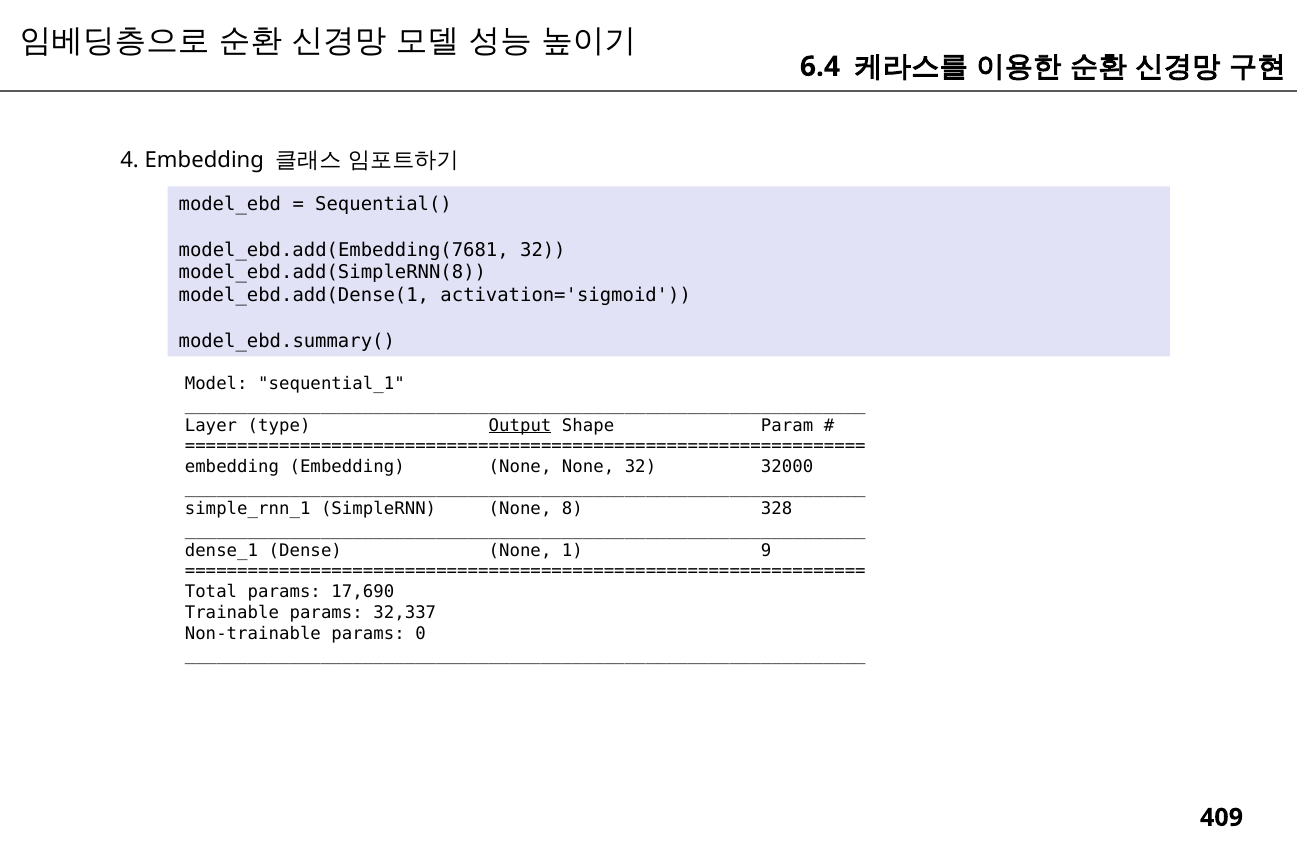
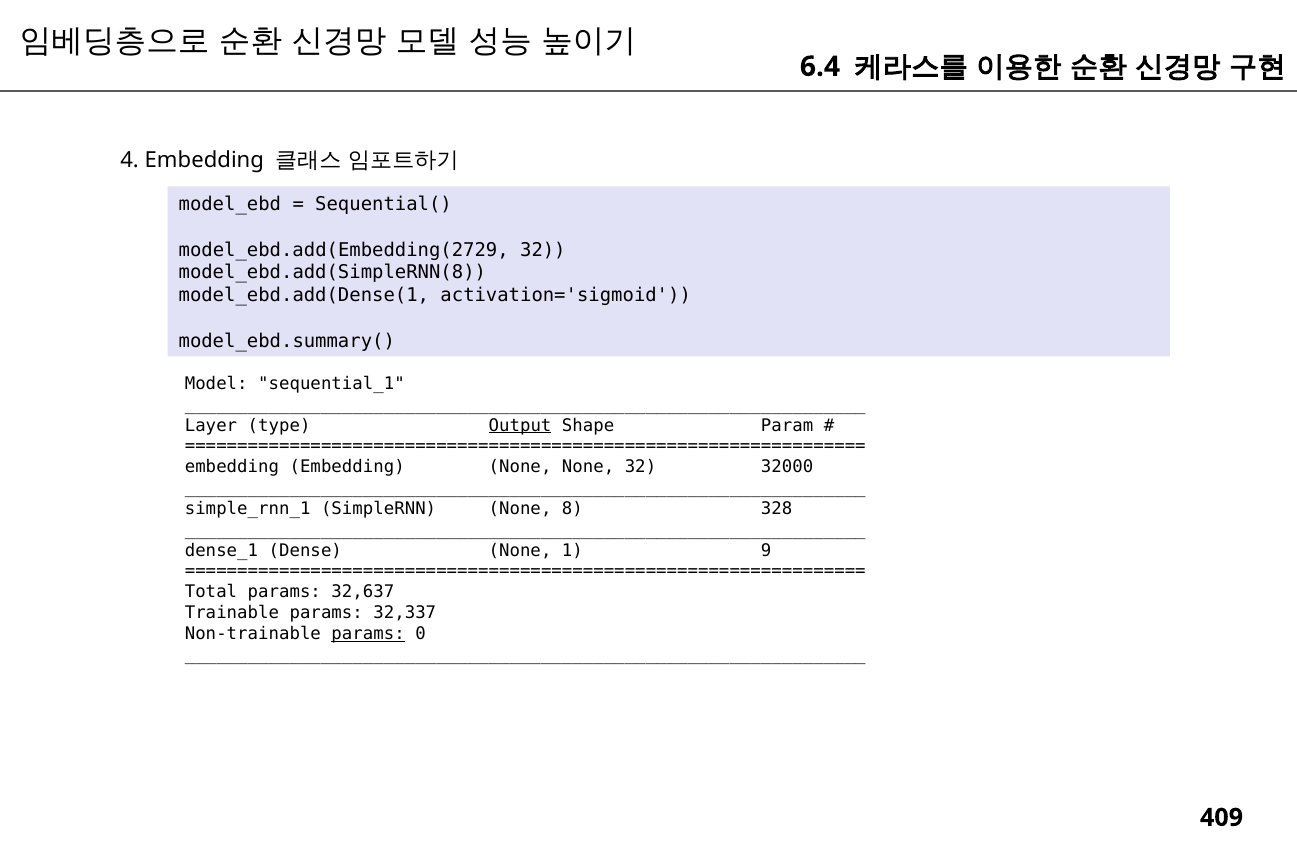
model_ebd.add(Embedding(7681: model_ebd.add(Embedding(7681 -> model_ebd.add(Embedding(2729 (344, 250)
17,690: 17,690 -> 32,637 (363, 592)
params underline: none -> present (368, 634)
